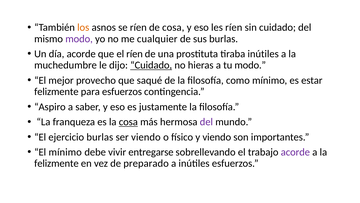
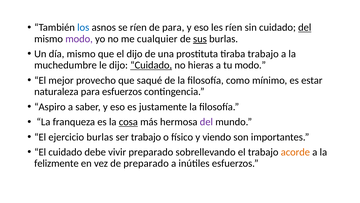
los colour: orange -> blue (83, 27)
de cosa: cosa -> para (173, 27)
del underline: none -> present (305, 27)
sus underline: none -> present (200, 39)
día acorde: acorde -> mismo (81, 54)
el ríen: ríen -> dijo (134, 54)
tiraba inútiles: inútiles -> trabajo (263, 54)
felizmente: felizmente -> naturaleza (56, 91)
ser viendo: viendo -> trabajo (146, 137)
El mínimo: mínimo -> cuidado (65, 152)
vivir entregarse: entregarse -> preparado (151, 152)
acorde colour: purple -> orange (295, 152)
